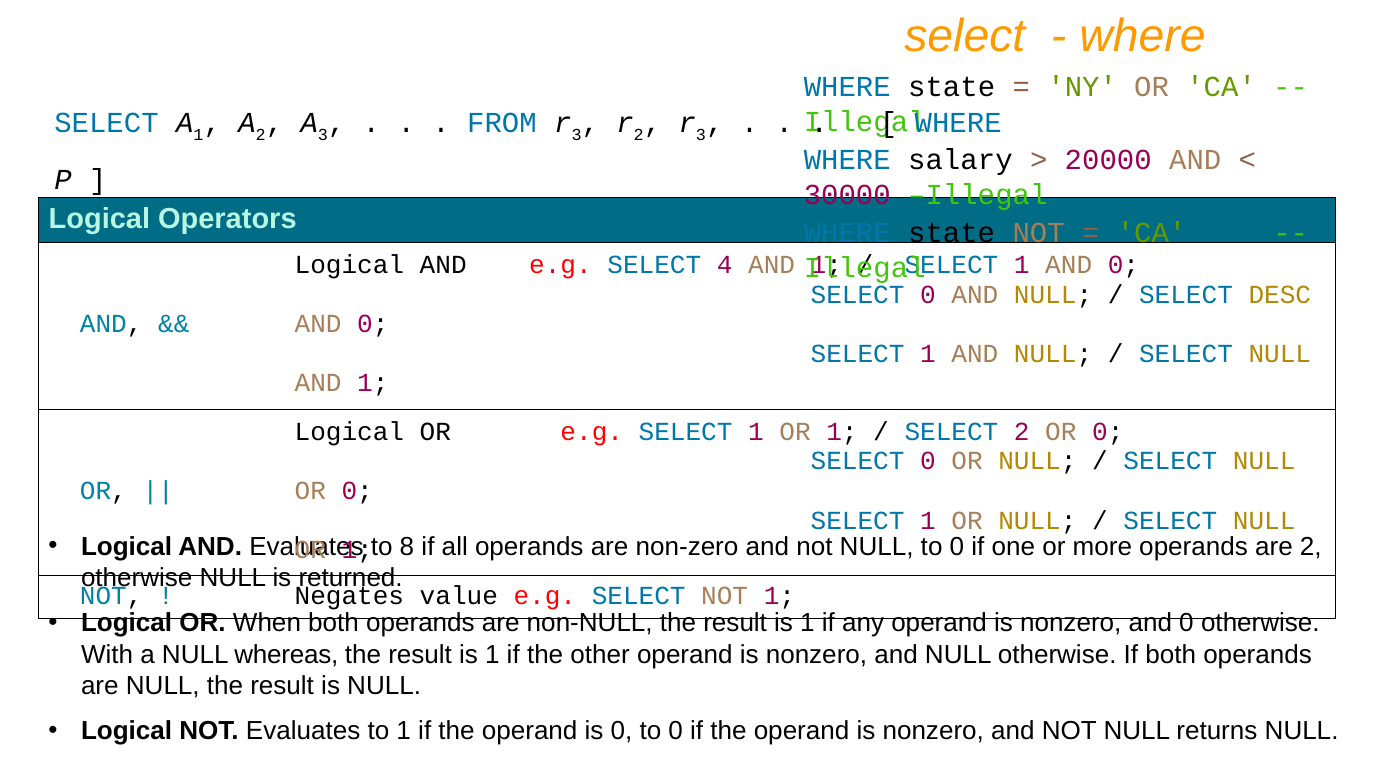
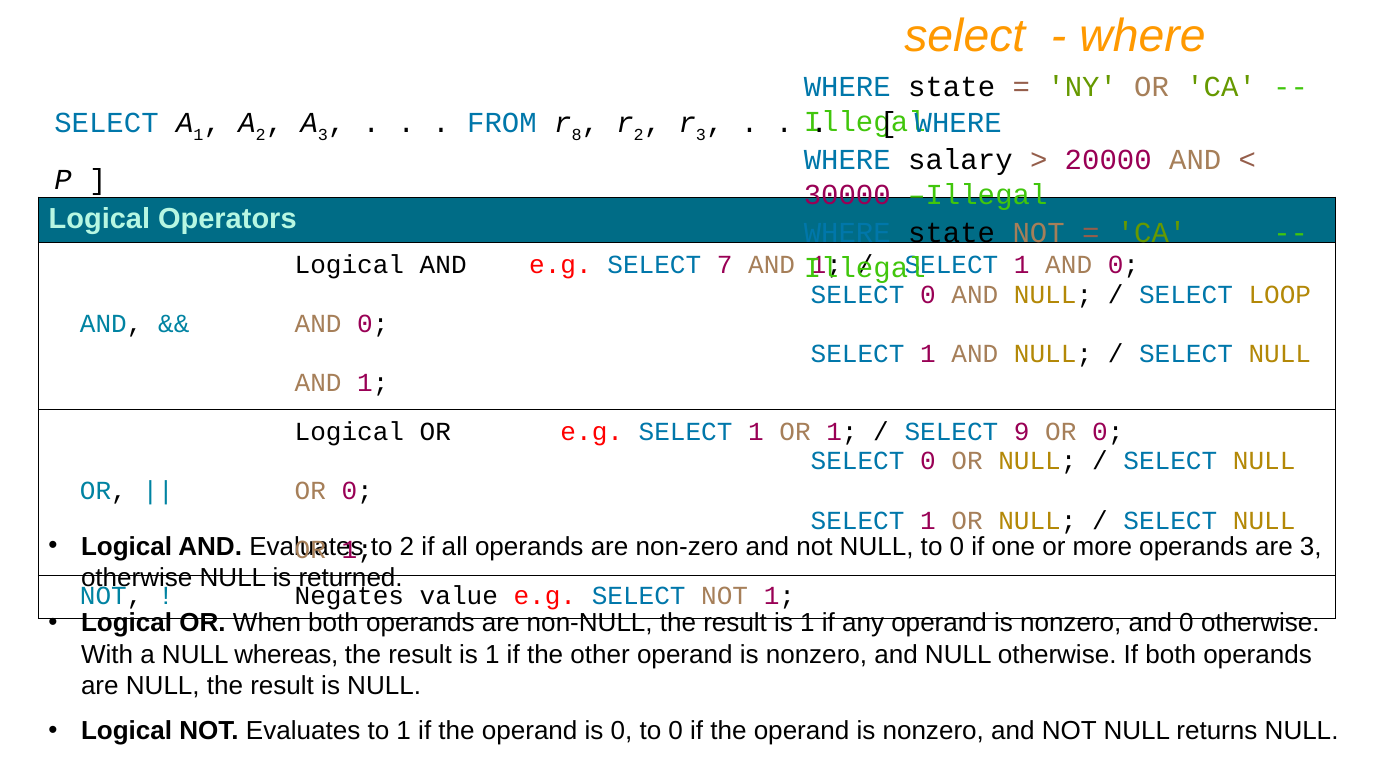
3: 3 -> 8 (577, 134)
4: 4 -> 7 (725, 265)
DESC: DESC -> LOOP (1280, 294)
SELECT 2: 2 -> 9 (1022, 432)
to 8: 8 -> 2 (407, 547)
are 2: 2 -> 3 (1311, 547)
